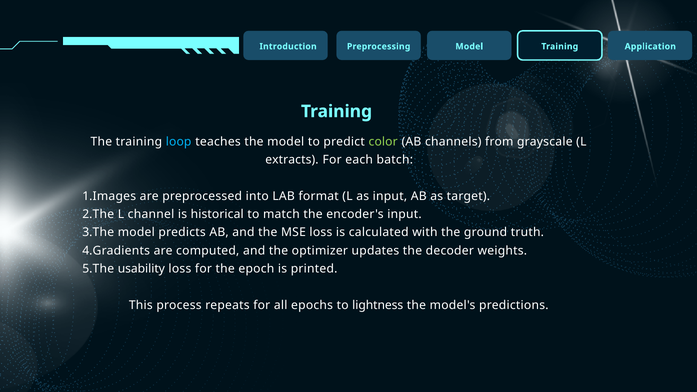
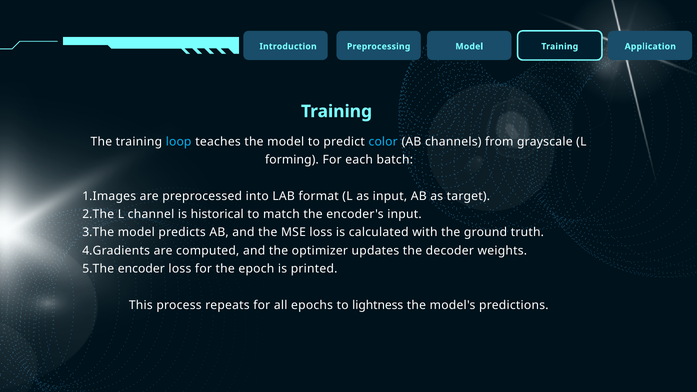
color colour: light green -> light blue (383, 142)
extracts: extracts -> forming (292, 160)
usability: usability -> encoder (141, 269)
